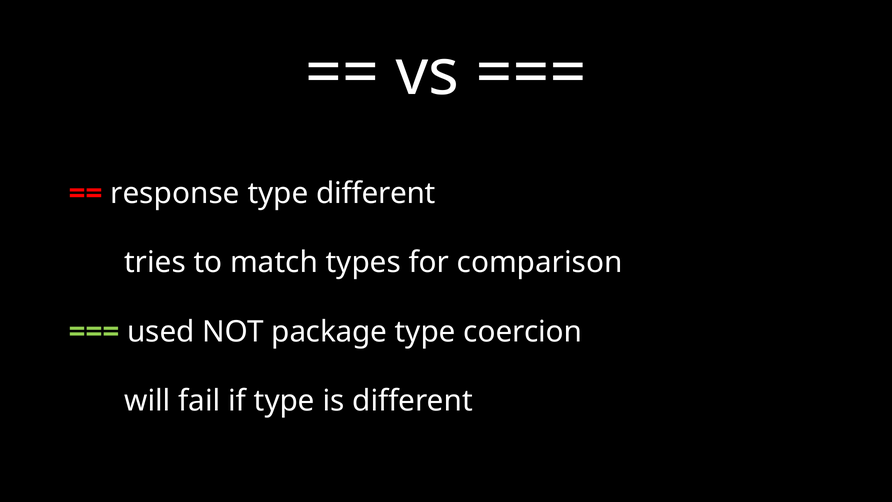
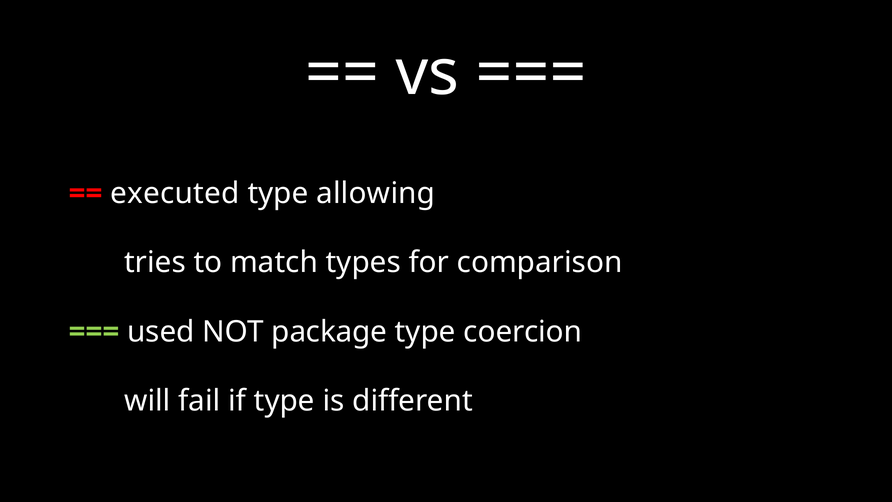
response: response -> executed (175, 193)
type different: different -> allowing (376, 193)
